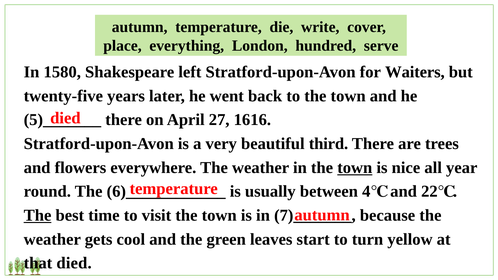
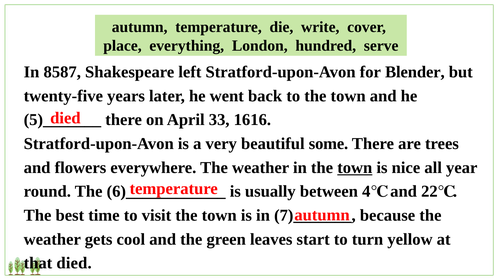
1580: 1580 -> 8587 (62, 72)
Waiters: Waiters -> Blender (415, 72)
27: 27 -> 33 (219, 120)
third: third -> some (329, 144)
The underline: present -> none (38, 215)
